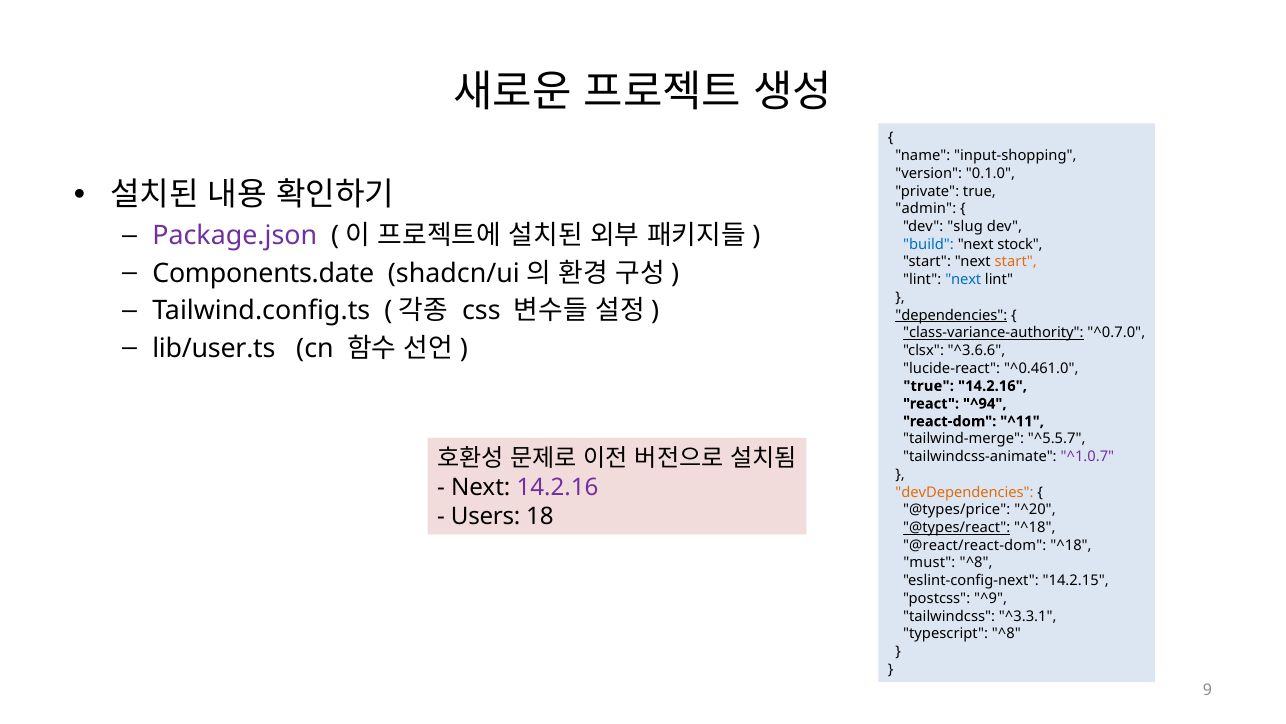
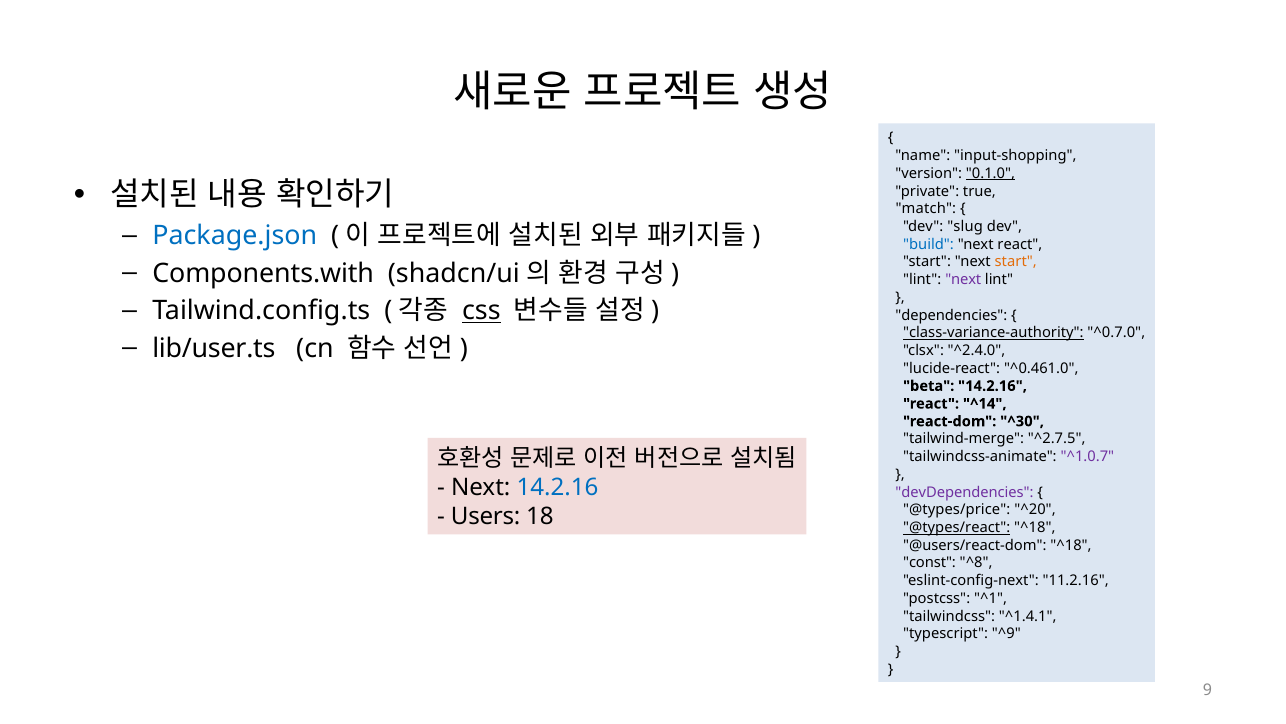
0.1.0 underline: none -> present (990, 173)
admin: admin -> match (926, 209)
Package.json colour: purple -> blue (235, 236)
next stock: stock -> react (1020, 244)
Components.date: Components.date -> Components.with (263, 273)
next colour: blue -> purple (963, 279)
css underline: none -> present (481, 311)
dependencies underline: present -> none (951, 315)
^3.6.6: ^3.6.6 -> ^2.4.0 (977, 350)
true: true -> beta (929, 386)
^94: ^94 -> ^14 (985, 403)
^11: ^11 -> ^30 (1022, 421)
^5.5.7: ^5.5.7 -> ^2.7.5 (1057, 439)
14.2.16 colour: purple -> blue (558, 487)
devDependencies colour: orange -> purple (964, 492)
@react/react-dom: @react/react-dom -> @users/react-dom (975, 545)
must: must -> const (930, 563)
14.2.15: 14.2.15 -> 11.2.16 (1076, 580)
^9: ^9 -> ^1 (991, 598)
^3.3.1: ^3.3.1 -> ^1.4.1 (1028, 616)
typescript ^8: ^8 -> ^9 (1006, 633)
